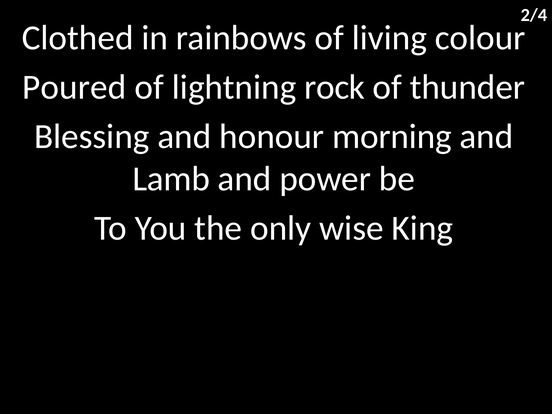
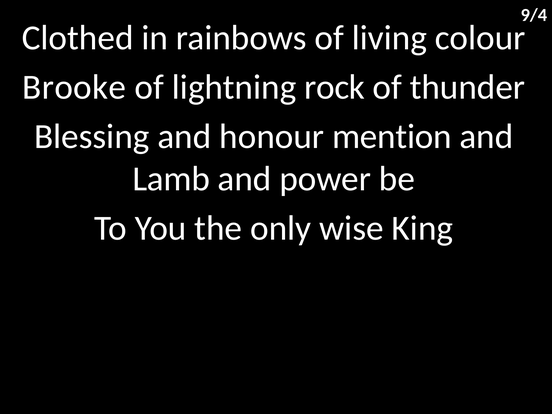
2/4: 2/4 -> 9/4 (534, 15)
Poured: Poured -> Brooke (74, 87)
morning: morning -> mention (392, 137)
